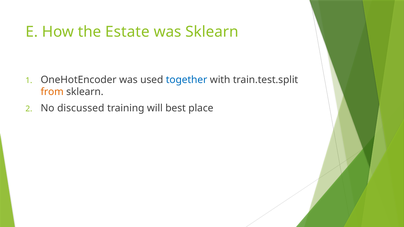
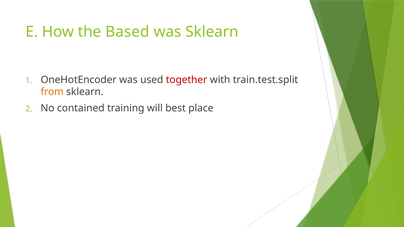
Estate: Estate -> Based (127, 32)
together colour: blue -> red (187, 80)
discussed: discussed -> contained (81, 108)
